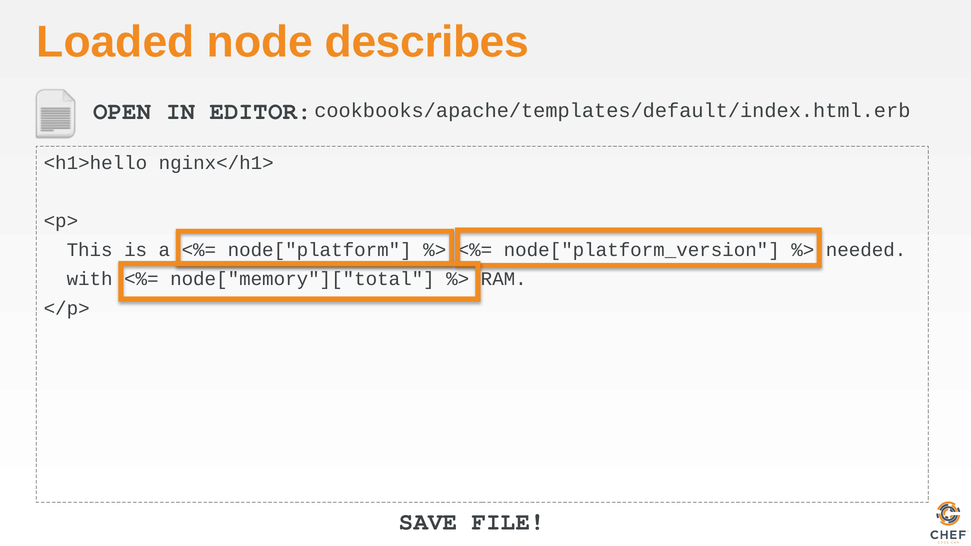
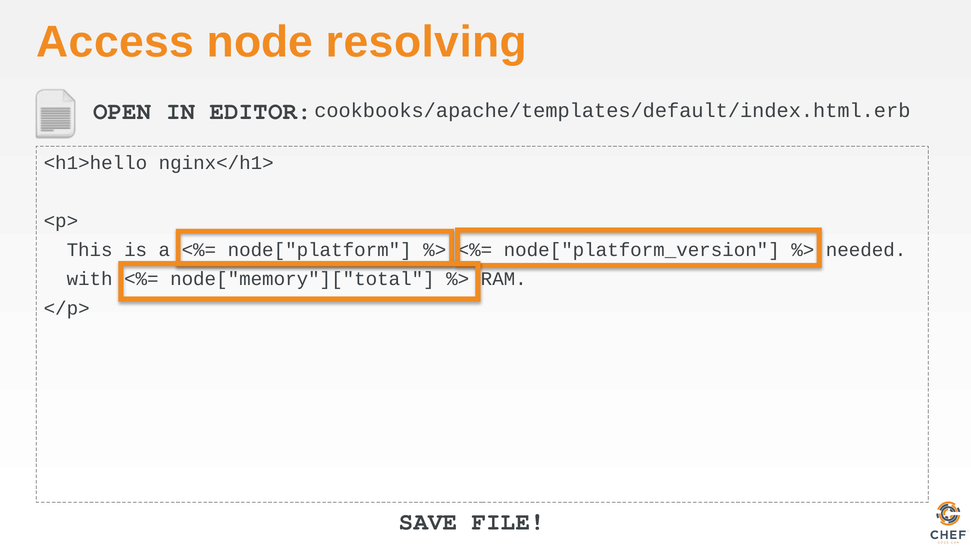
Loaded: Loaded -> Access (115, 42)
describes: describes -> resolving (427, 42)
